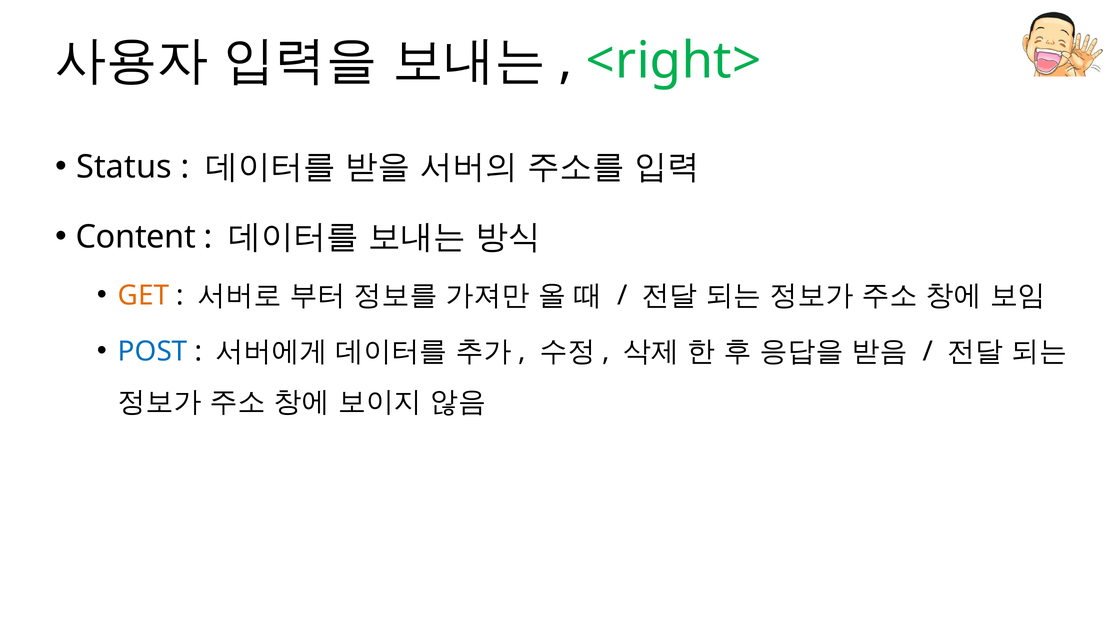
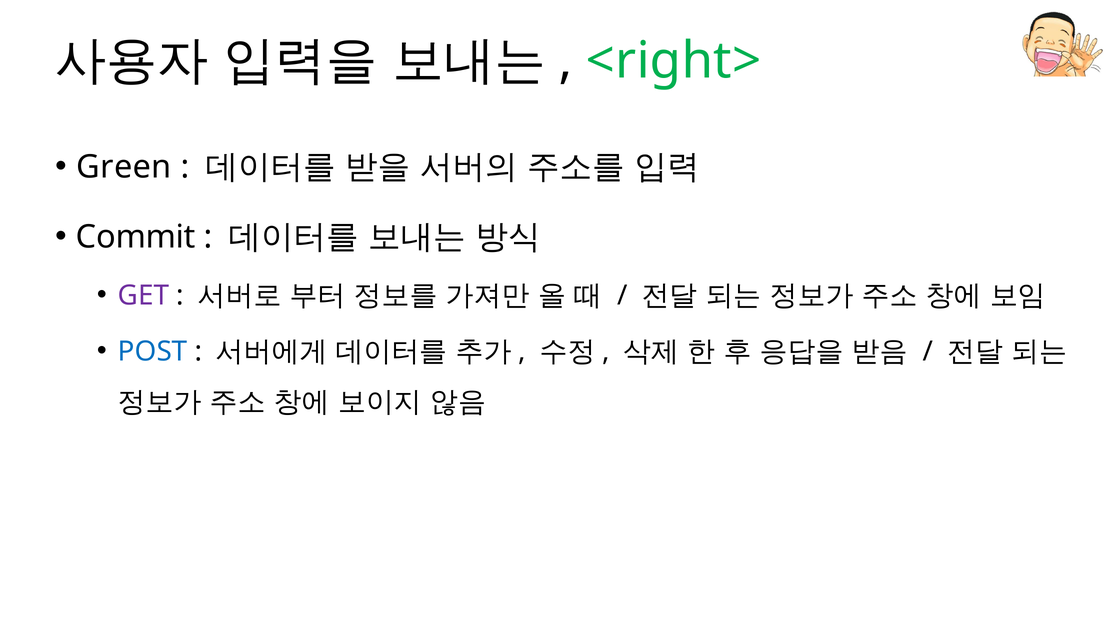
Status: Status -> Green (124, 167)
Content: Content -> Commit (136, 237)
GET colour: orange -> purple (144, 296)
